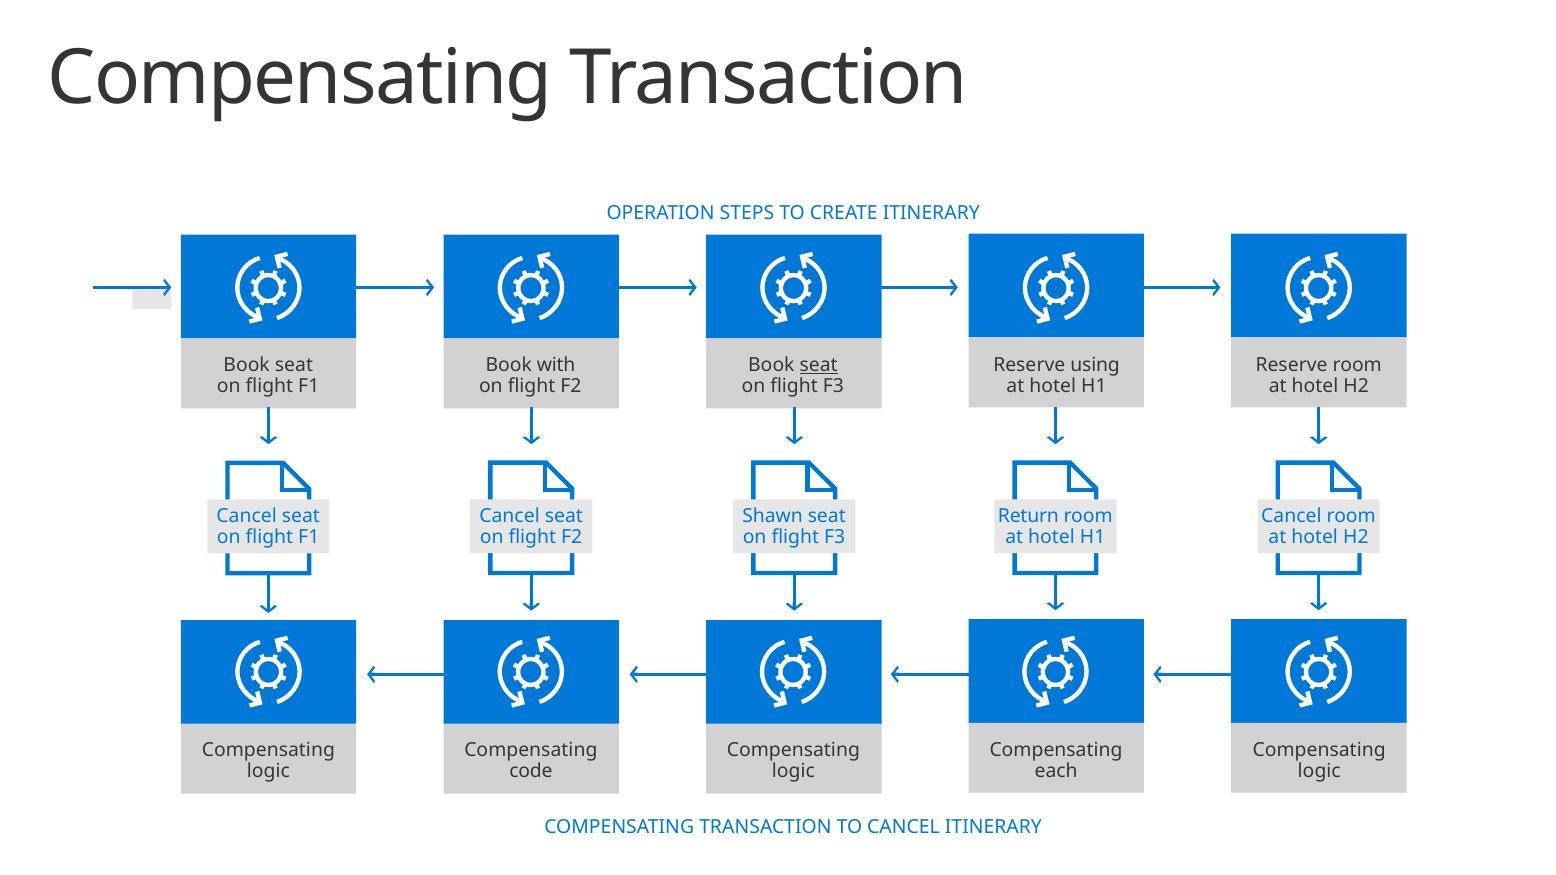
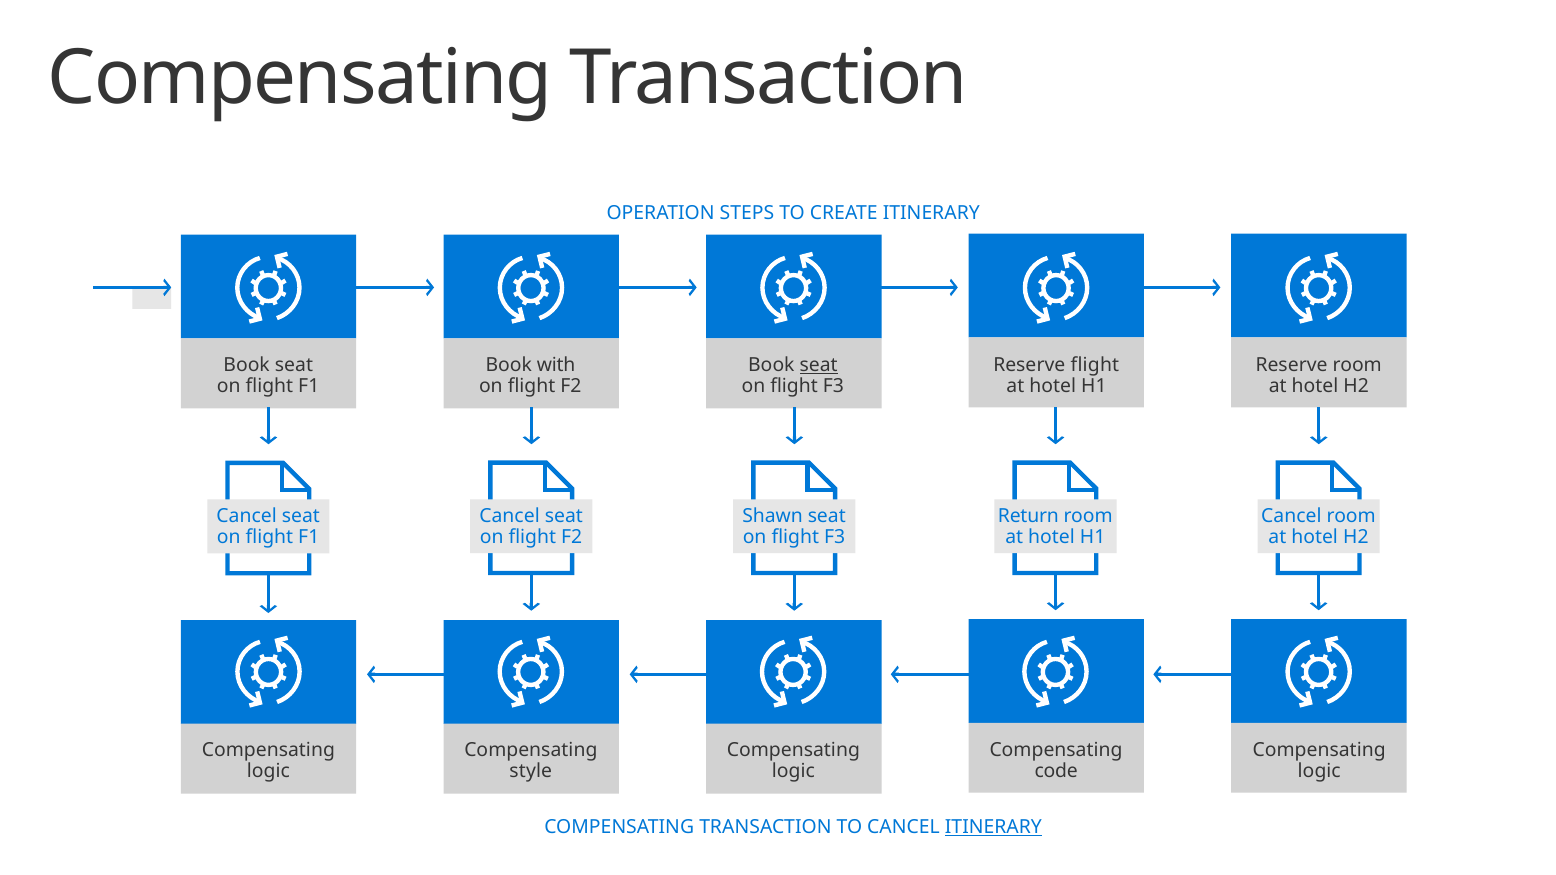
Reserve using: using -> flight (1095, 366)
each: each -> code (1056, 771)
code: code -> style (531, 771)
ITINERARY underline: none -> present (993, 827)
